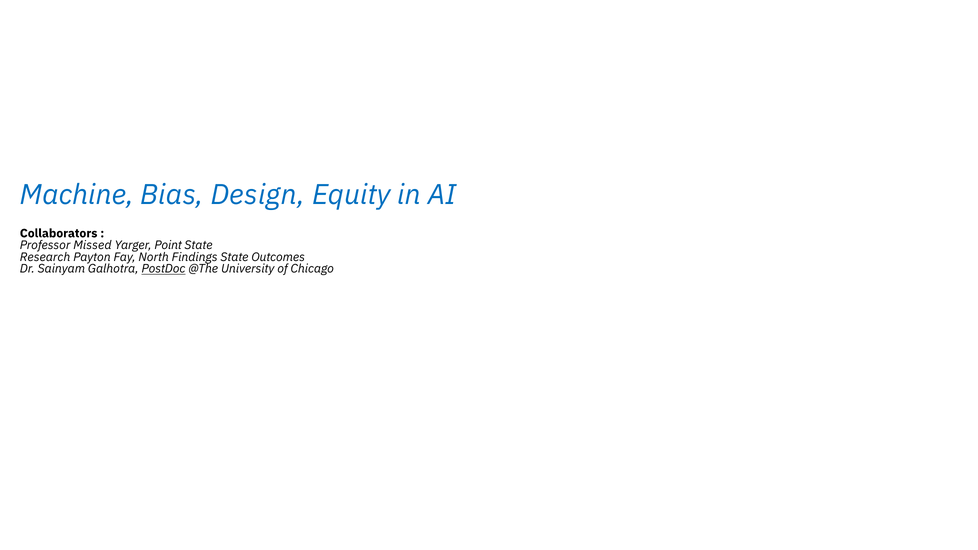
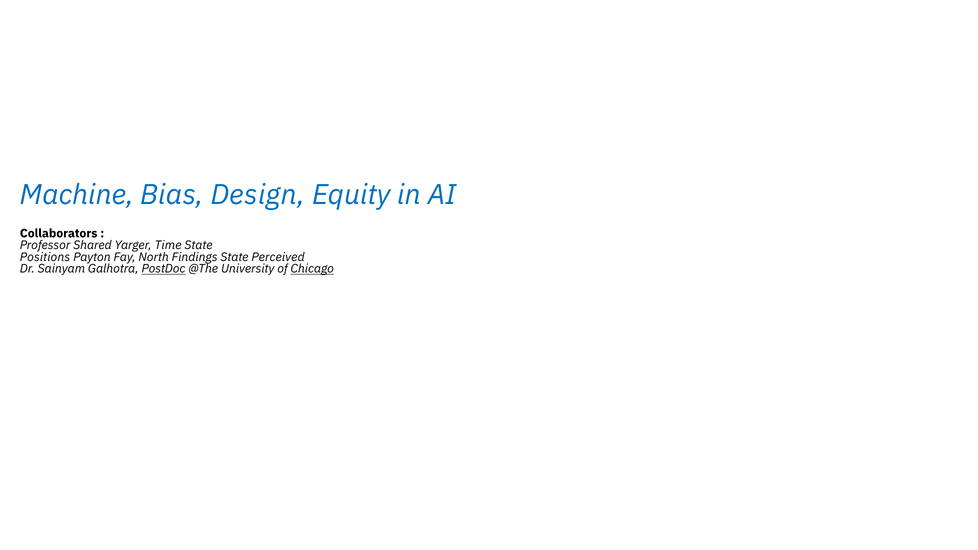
Missed: Missed -> Shared (93, 245)
Point: Point -> Time (168, 245)
Research: Research -> Positions (45, 257)
Outcomes: Outcomes -> Perceived (278, 257)
Chicago underline: none -> present (312, 269)
